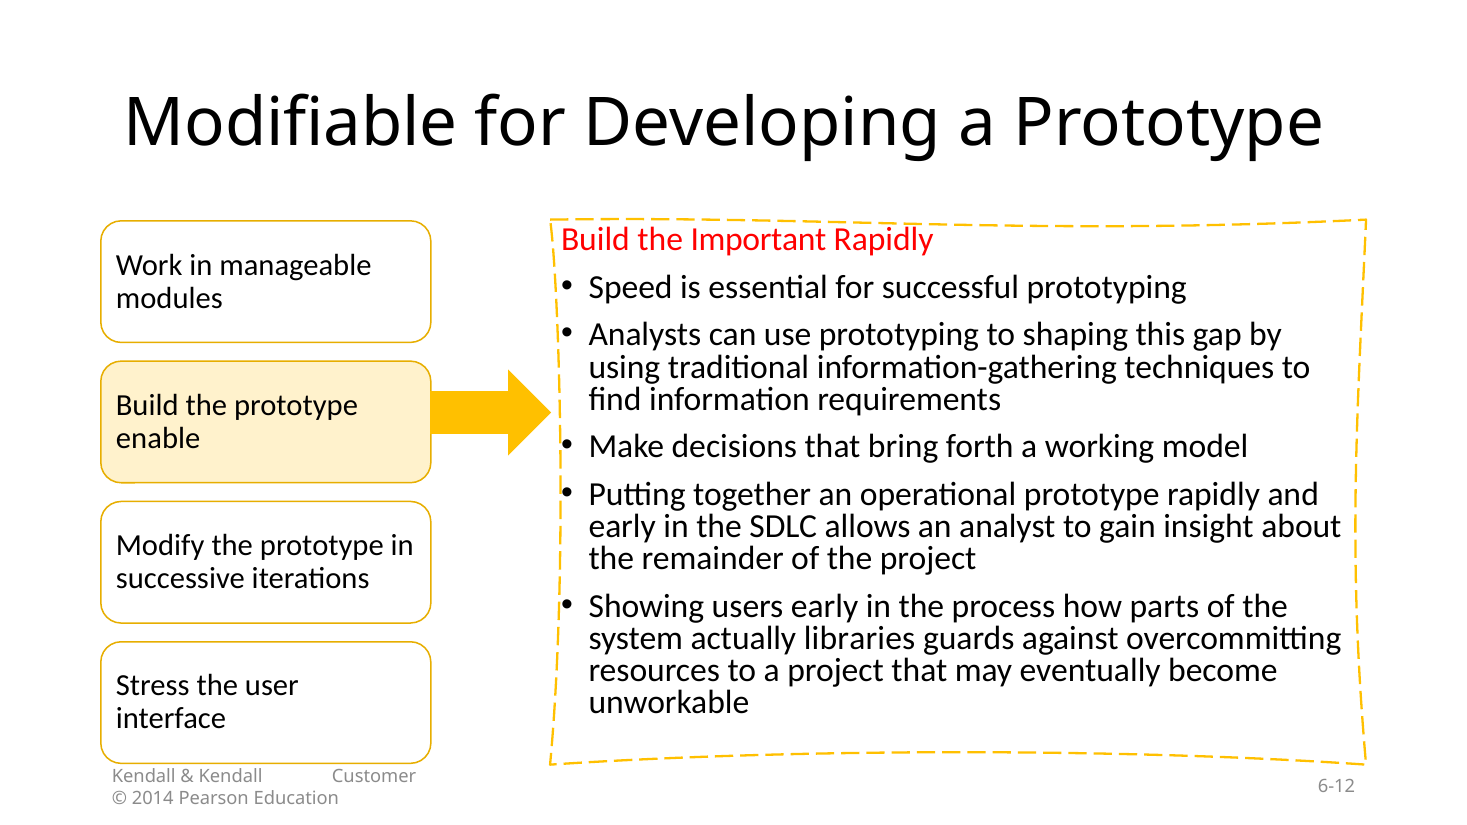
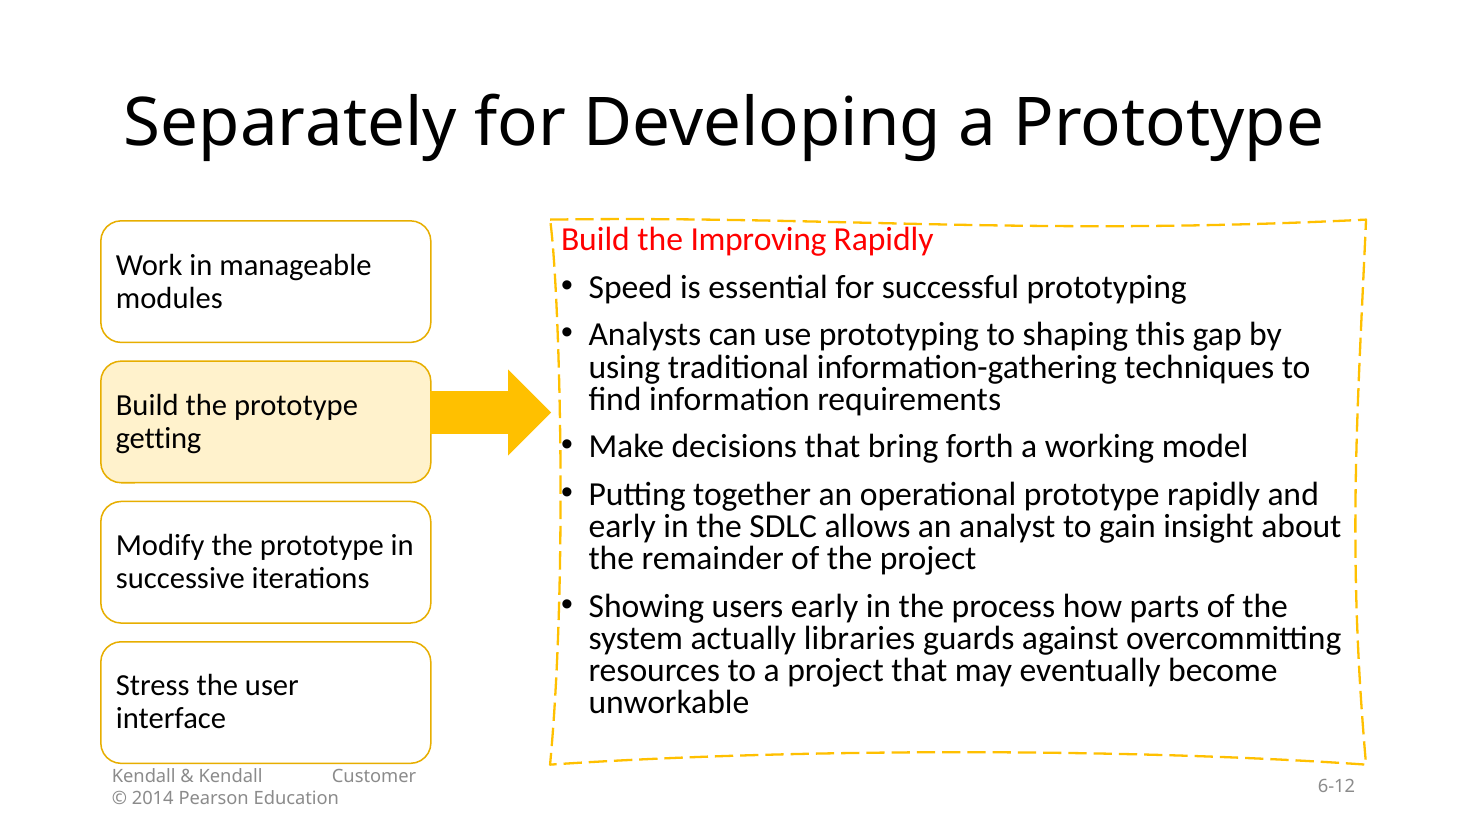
Modifiable: Modifiable -> Separately (291, 123)
Important: Important -> Improving (758, 240)
enable: enable -> getting (158, 438)
